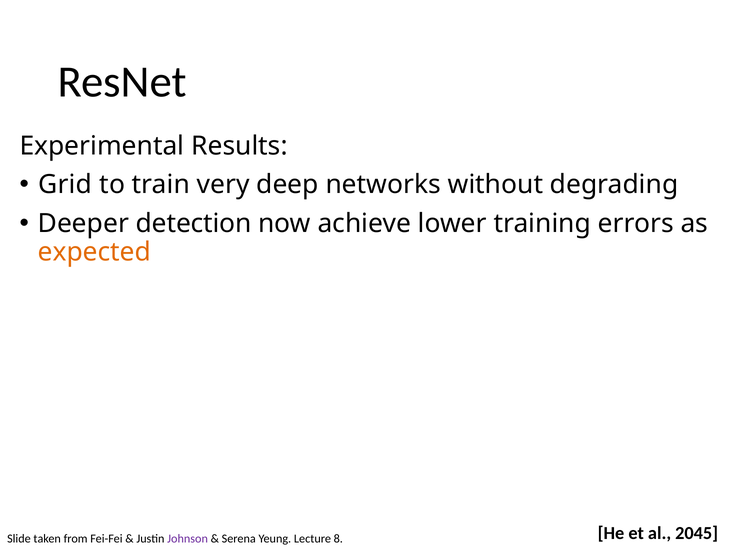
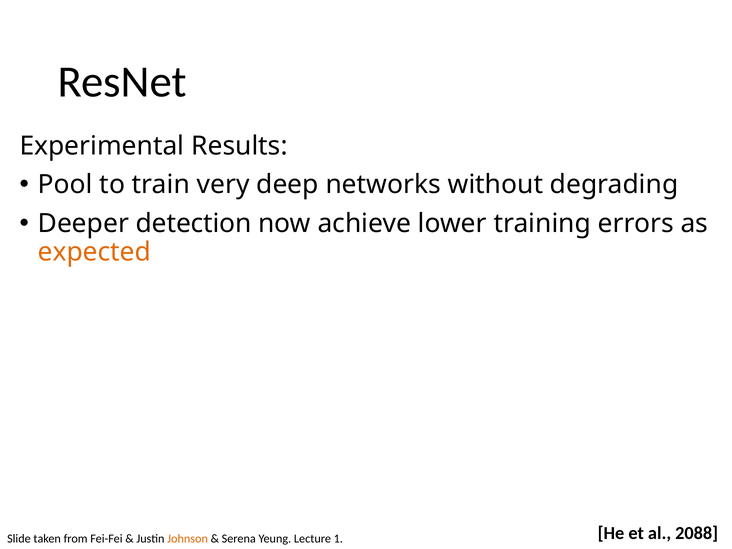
Grid: Grid -> Pool (65, 185)
2045: 2045 -> 2088 (697, 533)
Johnson colour: purple -> orange (188, 539)
8: 8 -> 1 (338, 539)
